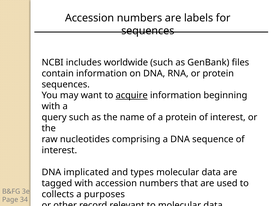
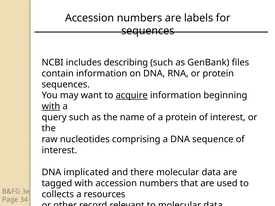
worldwide: worldwide -> describing (126, 62)
with underline: none -> present (51, 106)
types: types -> there (142, 172)
purposes: purposes -> resources (105, 194)
